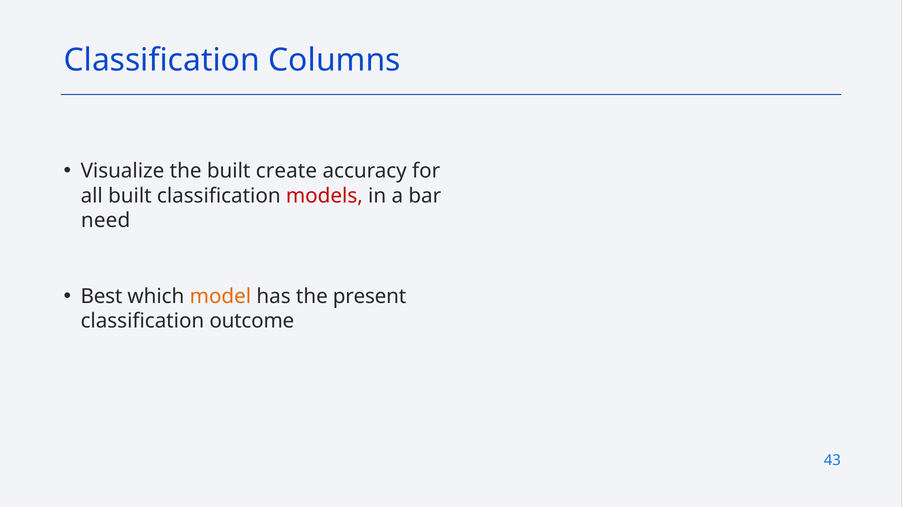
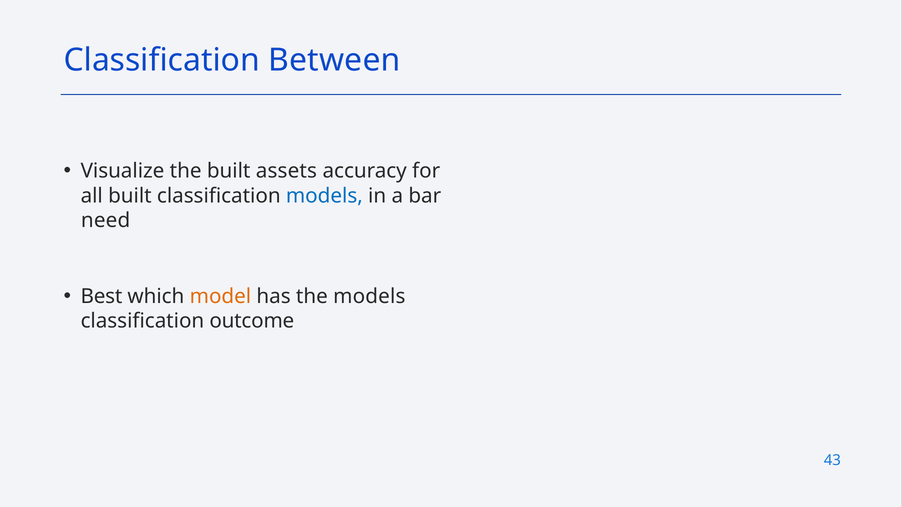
Columns: Columns -> Between (334, 60)
create: create -> assets (286, 171)
models colour: red -> blue (324, 196)
the present: present -> models (369, 297)
